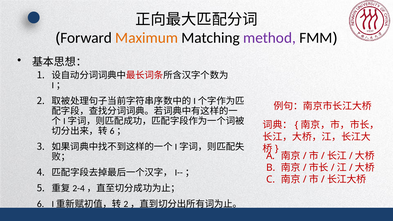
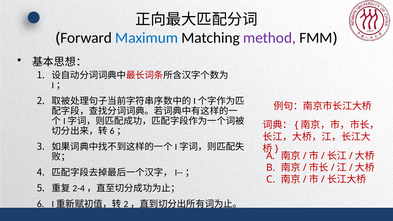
Maximum colour: orange -> blue (147, 38)
